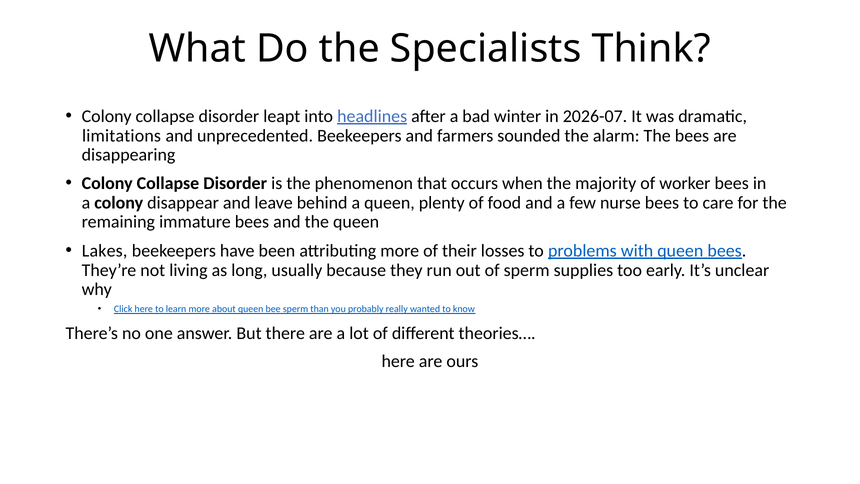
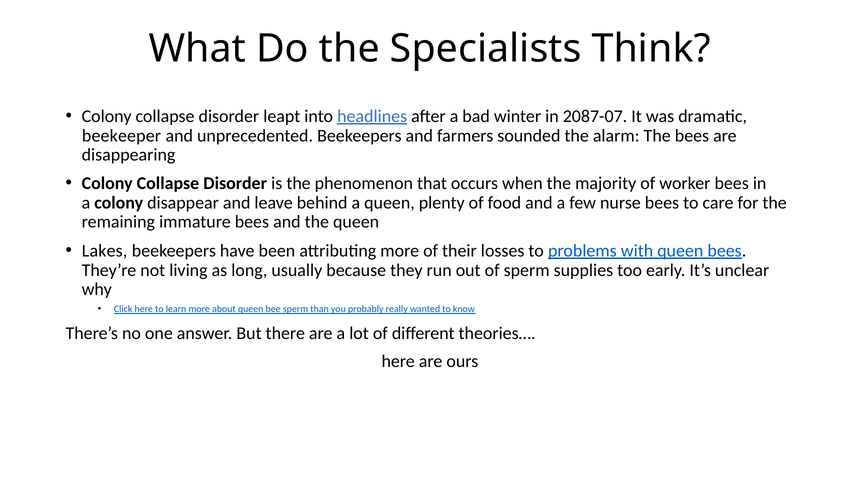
2026-07: 2026-07 -> 2087-07 (595, 116)
limitations: limitations -> beekeeper (122, 136)
